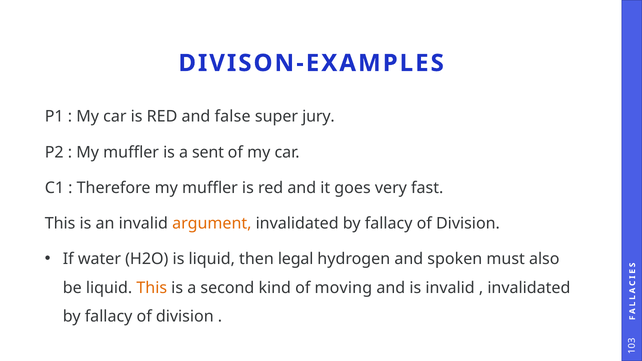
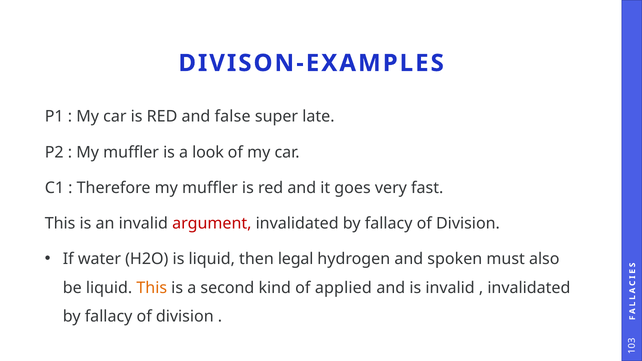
jury: jury -> late (318, 117)
sent: sent -> look (208, 152)
argument colour: orange -> red (212, 223)
moving: moving -> applied (343, 288)
